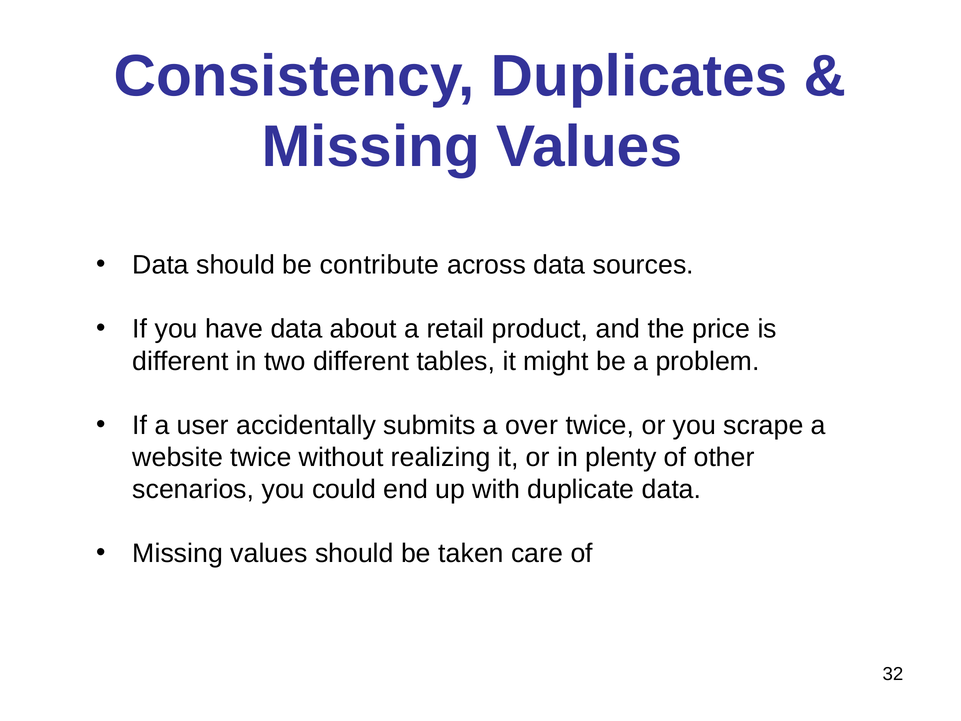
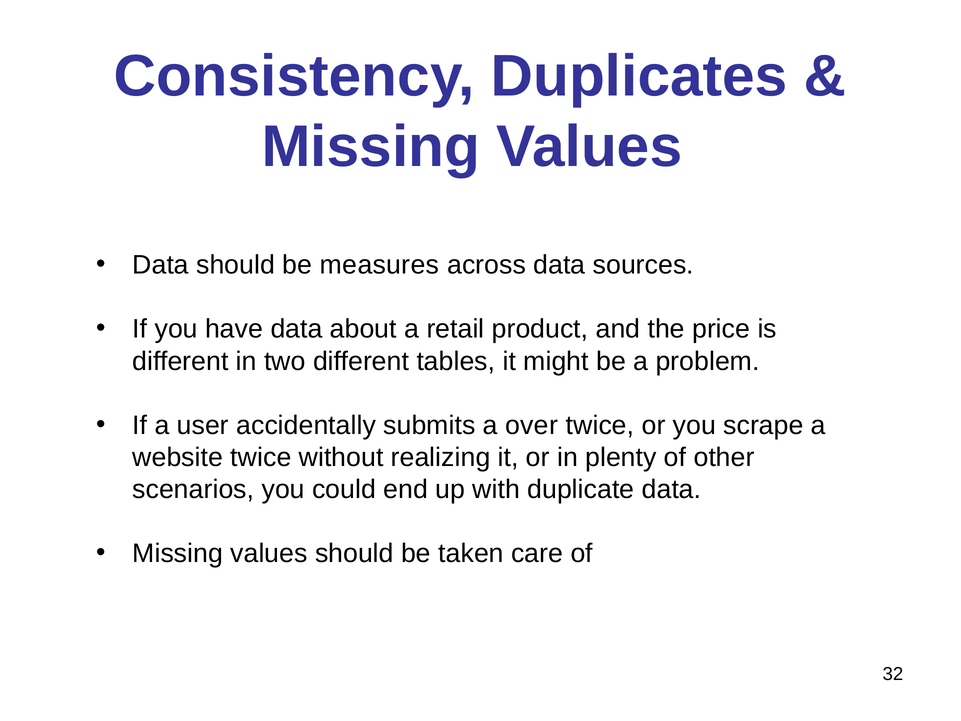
contribute: contribute -> measures (379, 265)
